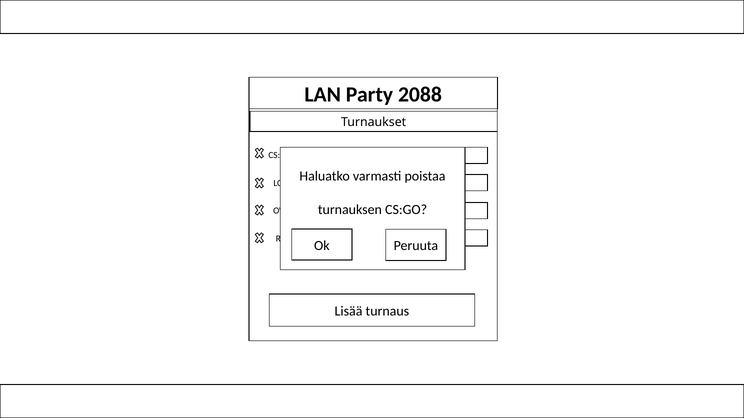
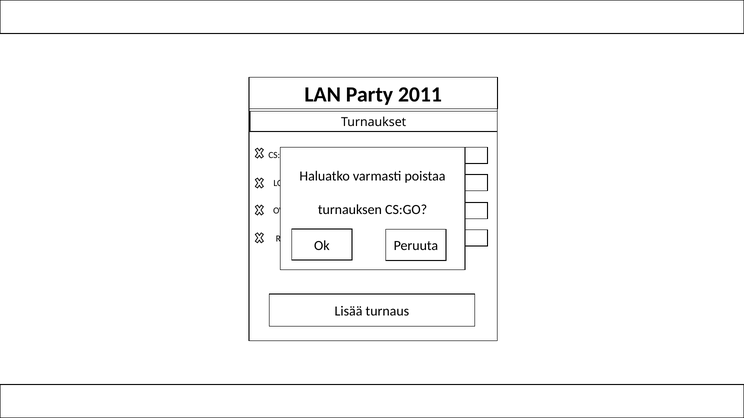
2088: 2088 -> 2011 (420, 95)
